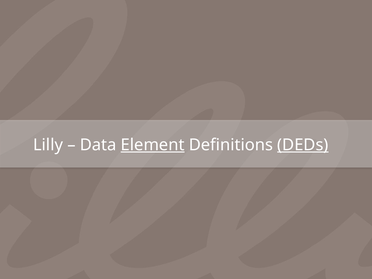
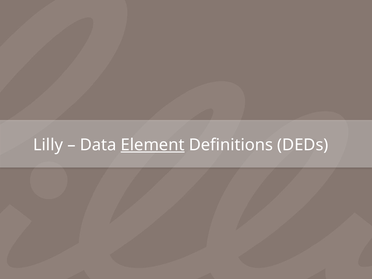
DEDs underline: present -> none (303, 145)
